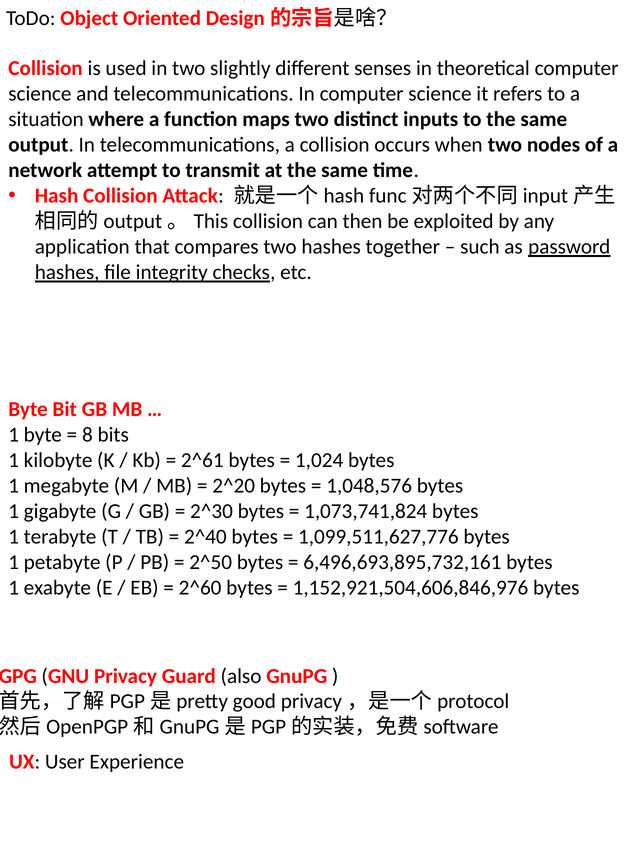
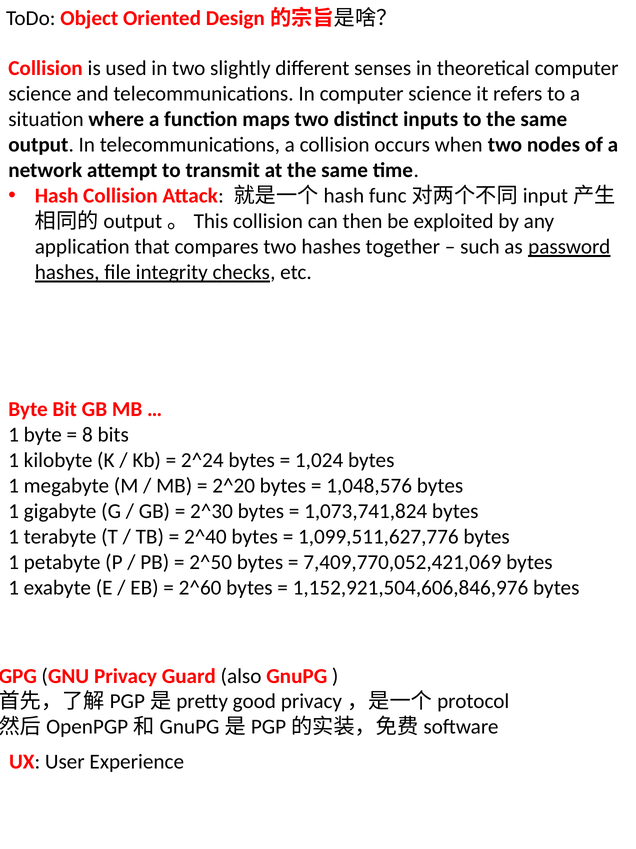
2^61: 2^61 -> 2^24 (202, 460)
6,496,693,895,732,161: 6,496,693,895,732,161 -> 7,409,770,052,421,069 (402, 562)
